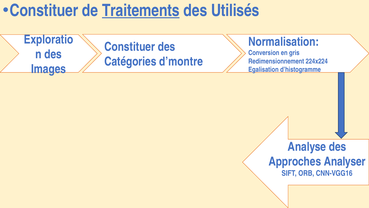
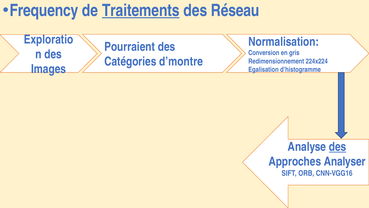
Constituer: Constituer -> Frequency (44, 10)
Utilisés: Utilisés -> Réseau (235, 10)
Constituer: Constituer -> Pourraient (130, 47)
des underline: none -> present (338, 147)
